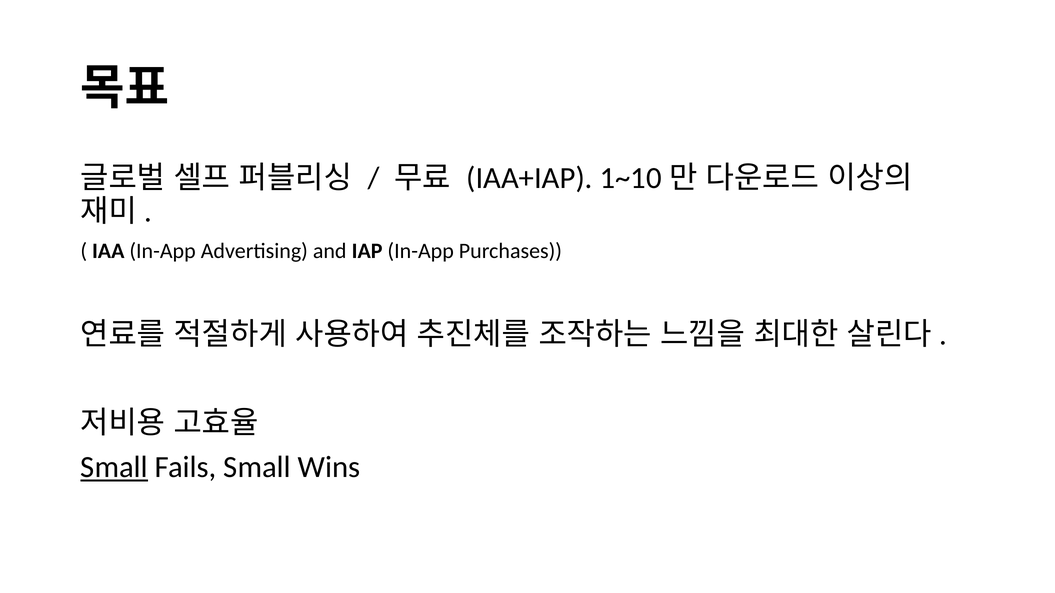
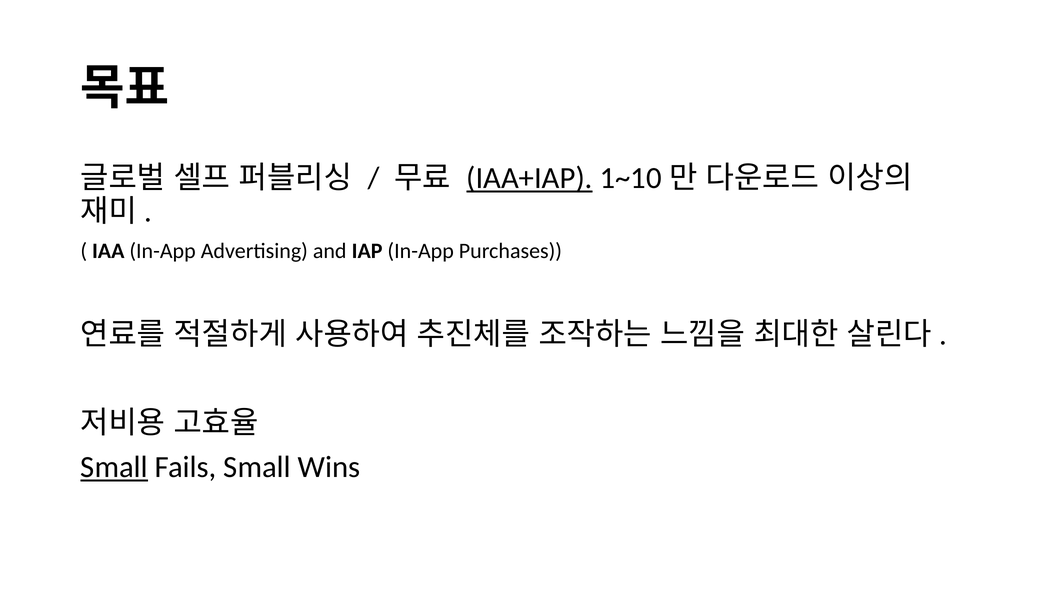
IAA+IAP underline: none -> present (530, 178)
